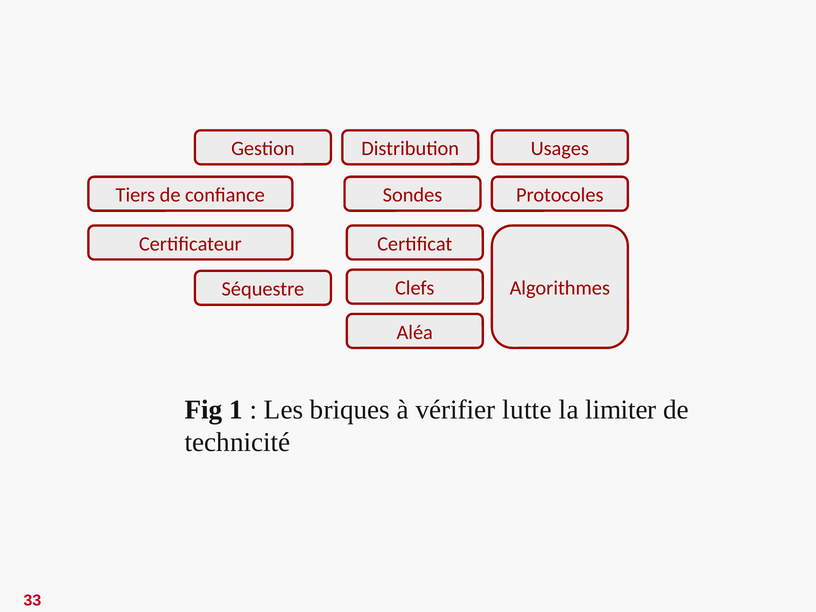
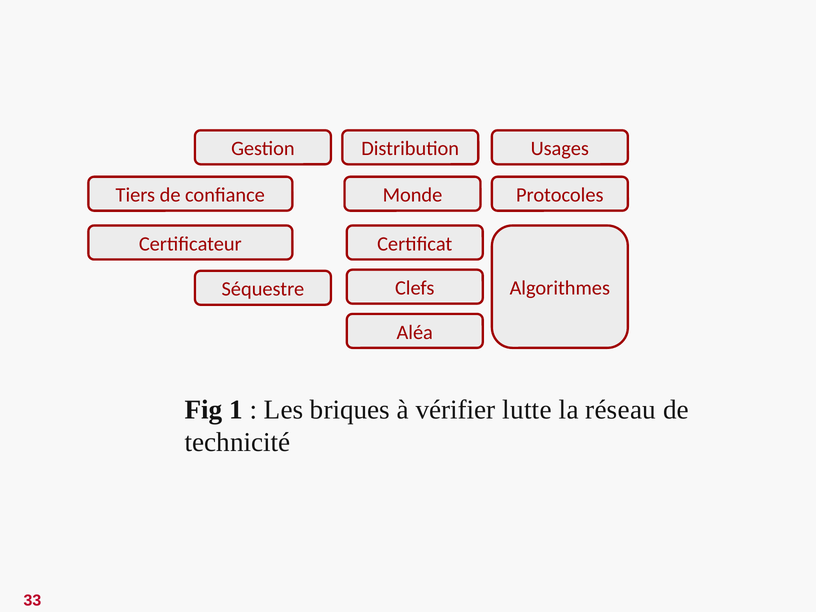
Sondes: Sondes -> Monde (412, 195)
limiter: limiter -> réseau (621, 410)
